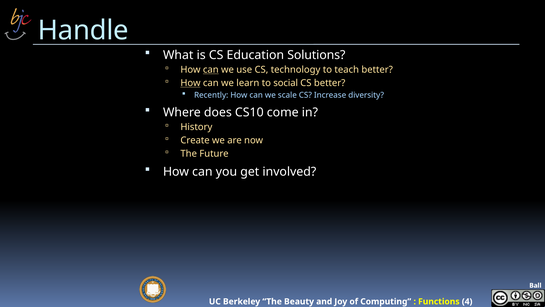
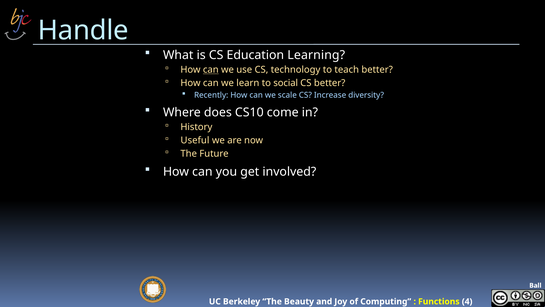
Solutions: Solutions -> Learning (316, 55)
How underline: present -> none (191, 83)
Create: Create -> Useful (195, 140)
